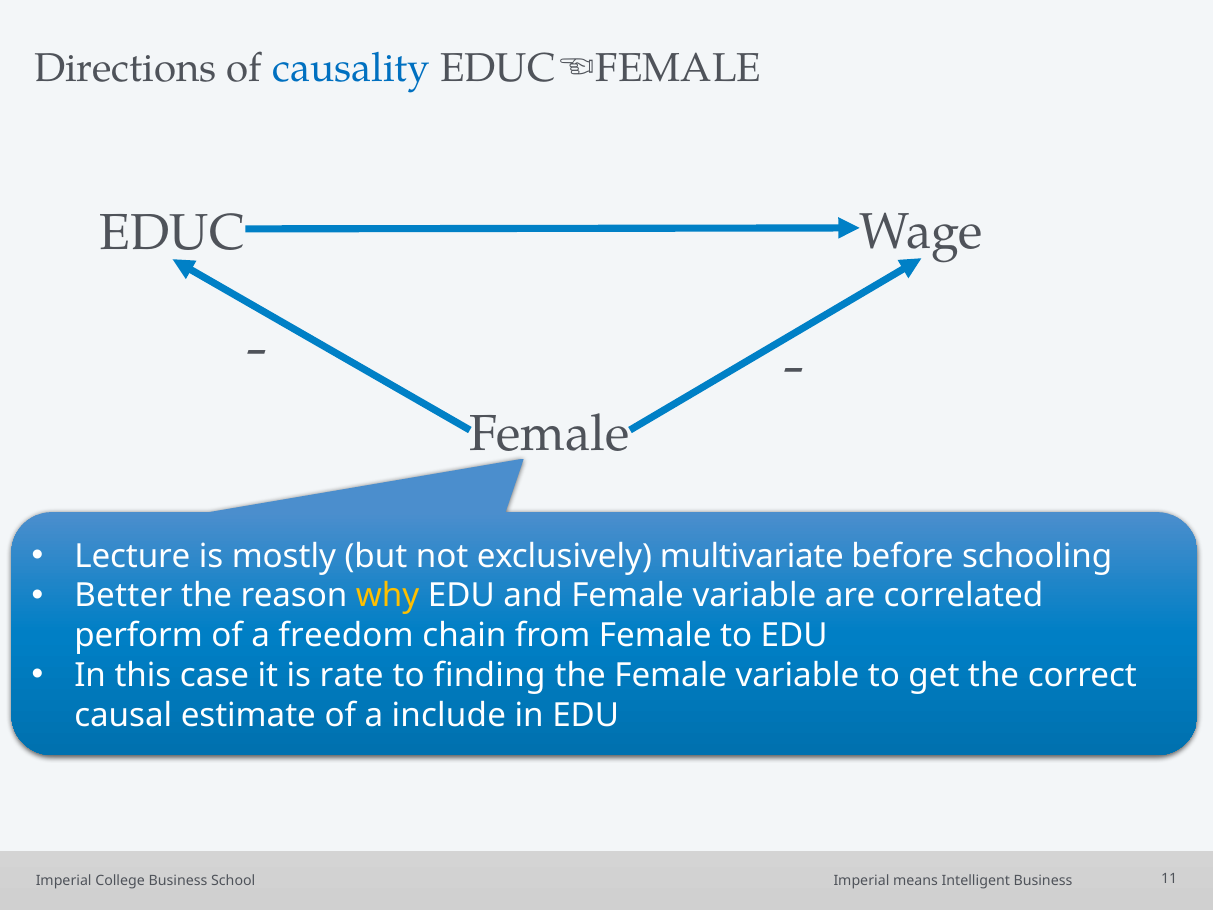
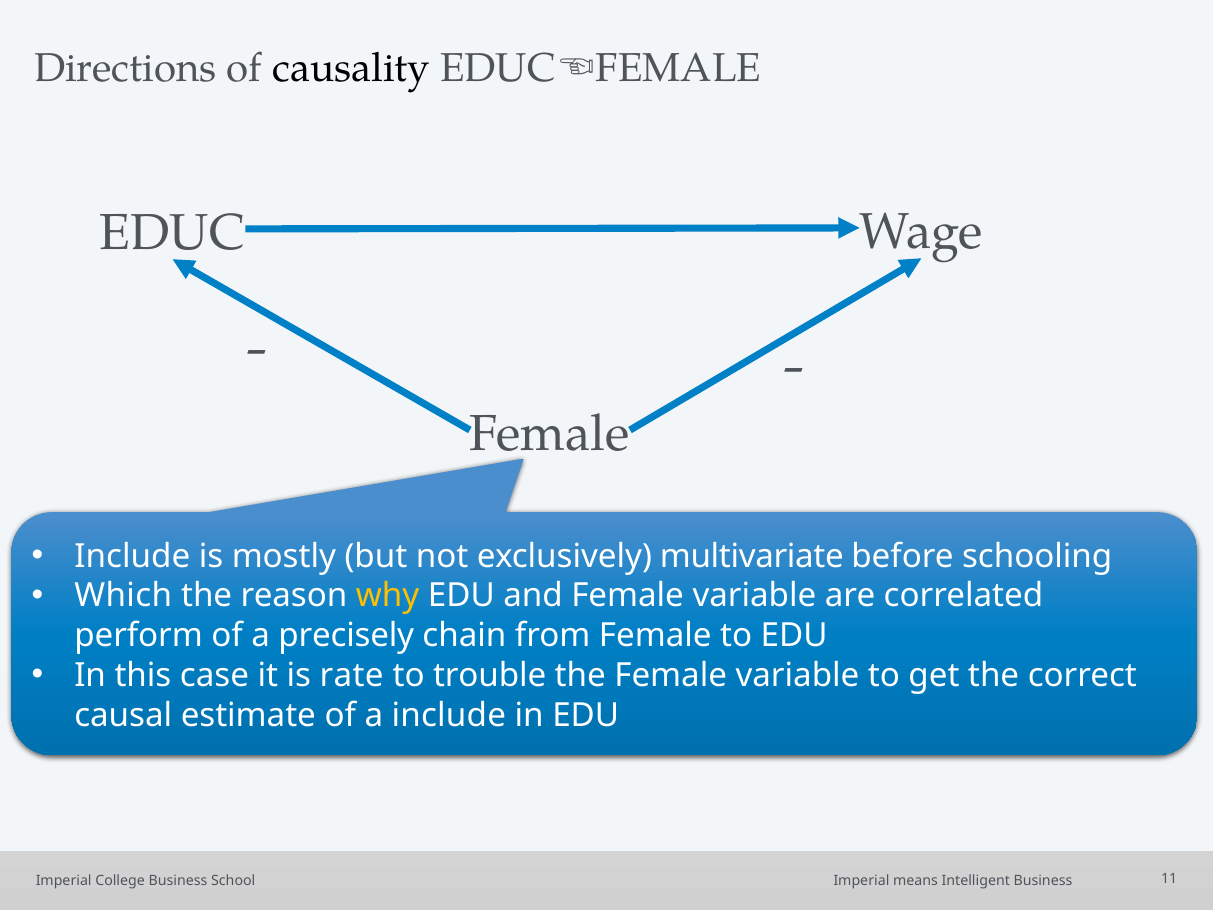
causality colour: blue -> black (351, 68)
Lecture: Lecture -> Include (132, 556)
Better: Better -> Which (123, 596)
freedom: freedom -> precisely (346, 636)
finding: finding -> trouble (490, 675)
